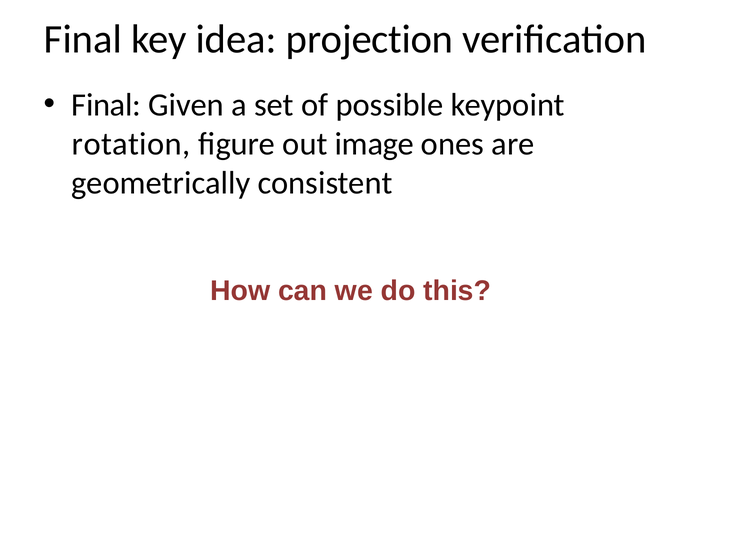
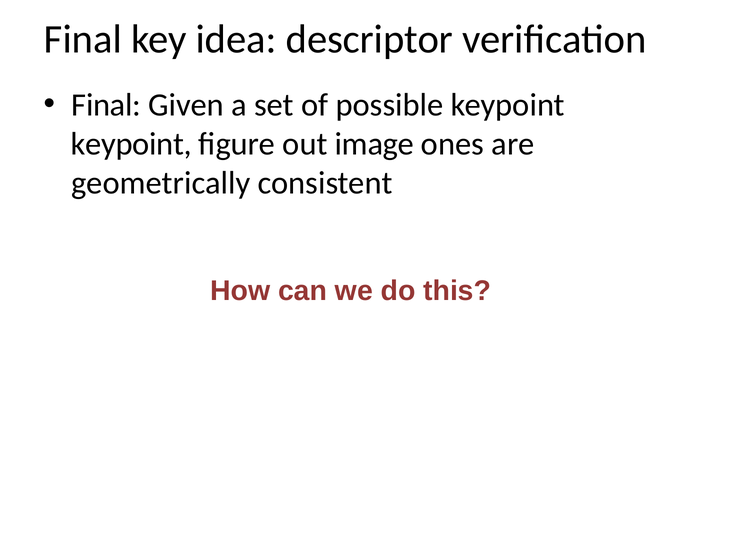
projection: projection -> descriptor (370, 39)
rotation: rotation -> keypoint (131, 144)
